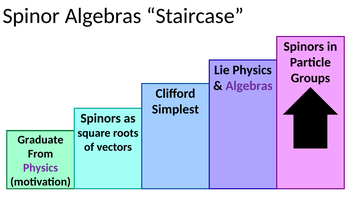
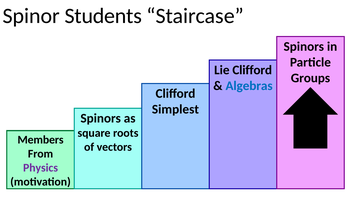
Spinor Algebras: Algebras -> Students (103, 16)
Lie Physics: Physics -> Clifford (252, 70)
Algebras colour: purple -> blue (249, 86)
Graduate: Graduate -> Members (41, 140)
